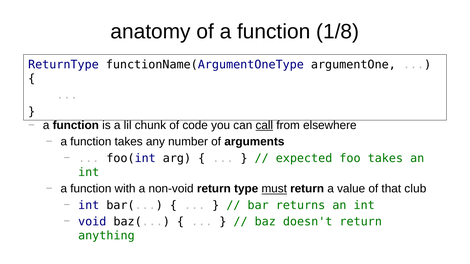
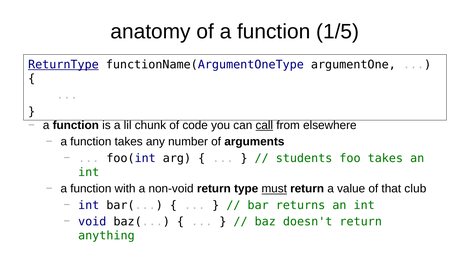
1/8: 1/8 -> 1/5 (338, 32)
ReturnType underline: none -> present (63, 65)
expected: expected -> students (304, 158)
